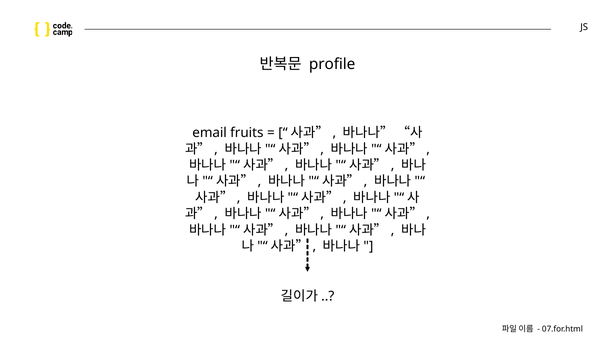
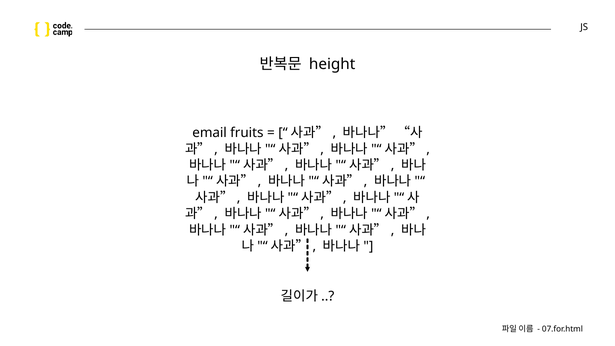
profile: profile -> height (332, 64)
